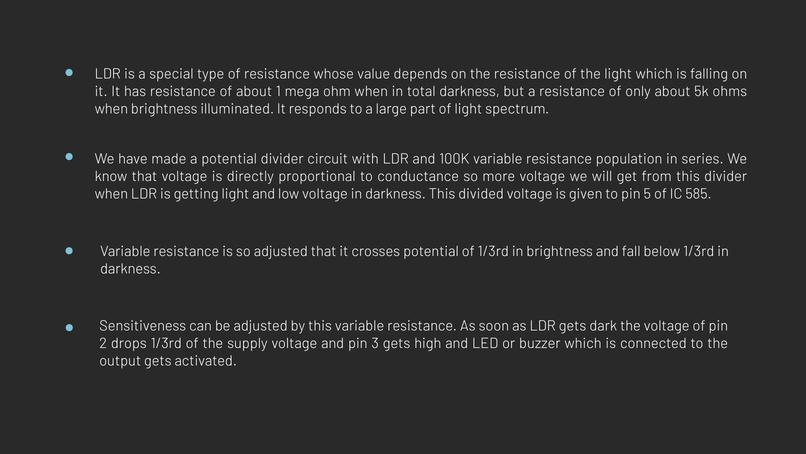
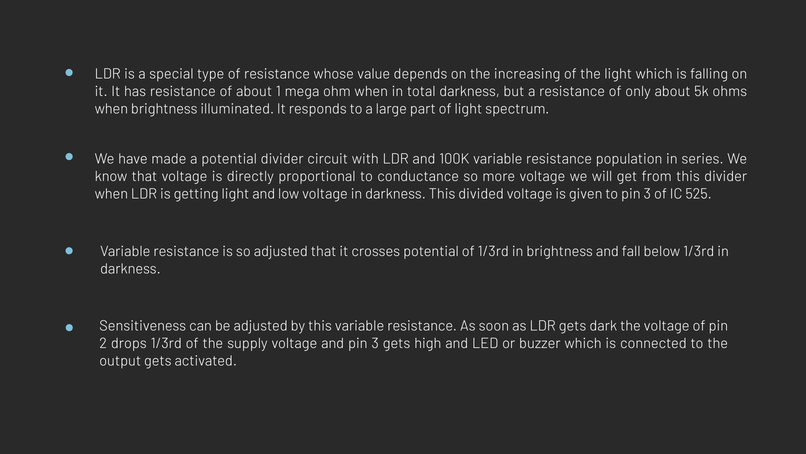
the resistance: resistance -> increasing (527, 74)
to pin 5: 5 -> 3 (647, 194)
585: 585 -> 525 (699, 194)
